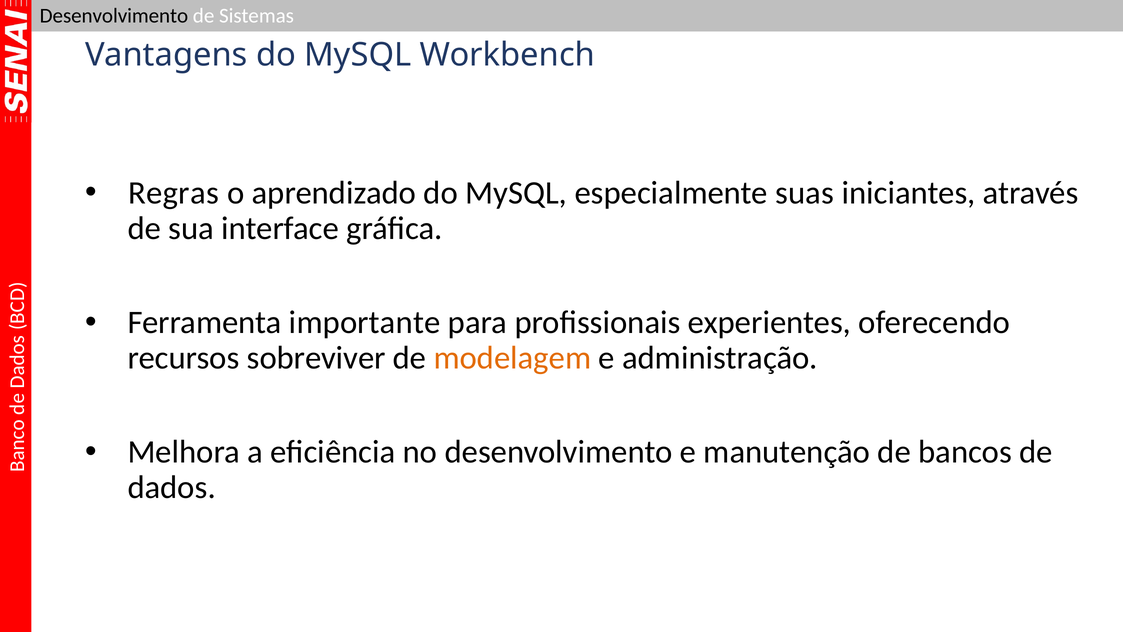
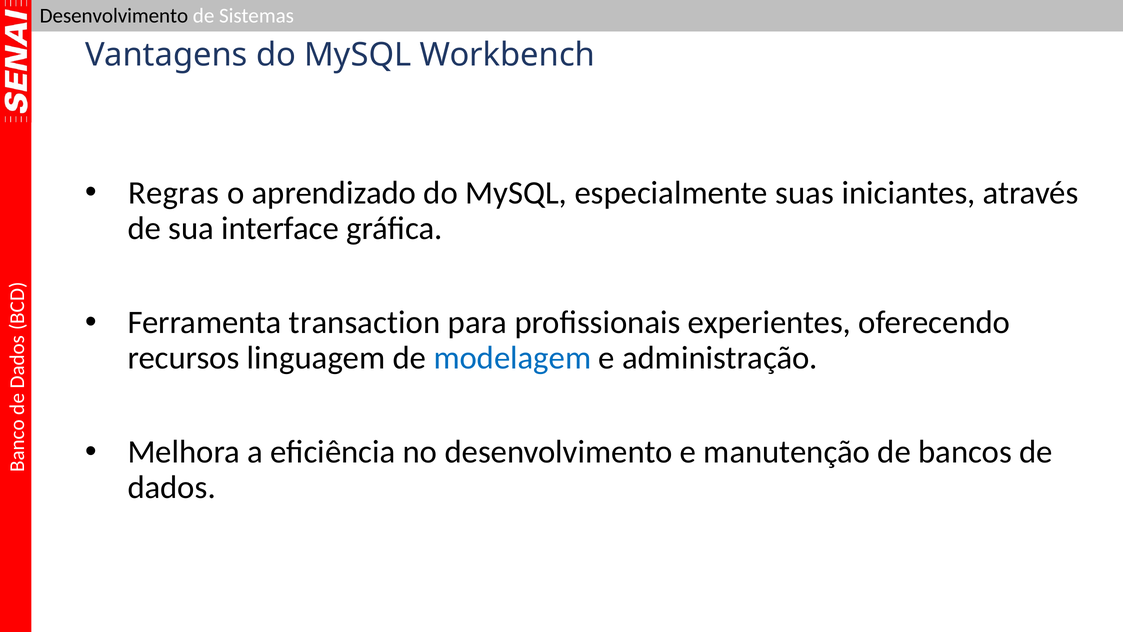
importante: importante -> transaction (365, 322)
sobreviver: sobreviver -> linguagem (316, 358)
modelagem colour: orange -> blue (512, 358)
